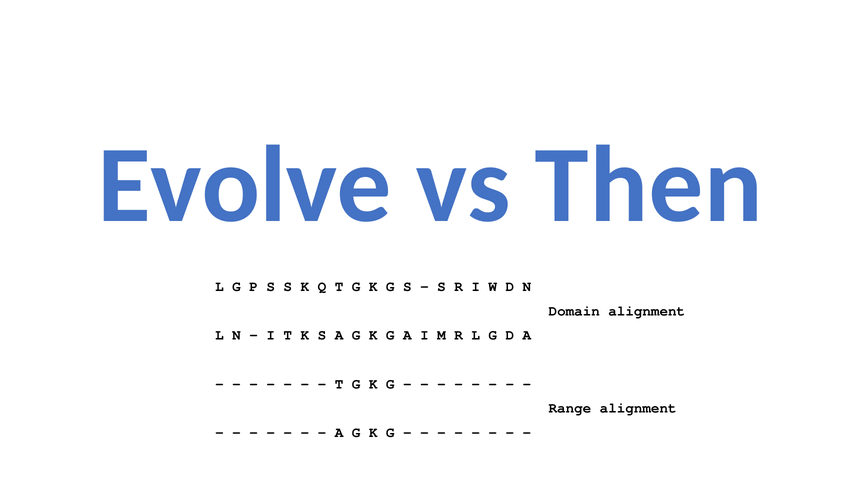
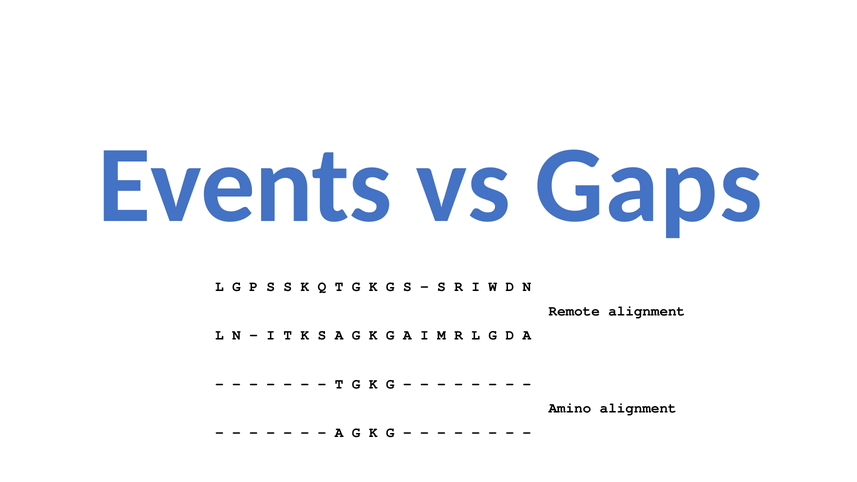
Evolve: Evolve -> Events (245, 185)
Then: Then -> Gaps (649, 185)
Domain: Domain -> Remote (574, 311)
Range: Range -> Amino (570, 408)
